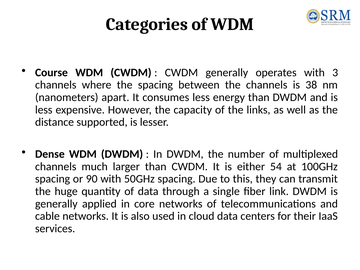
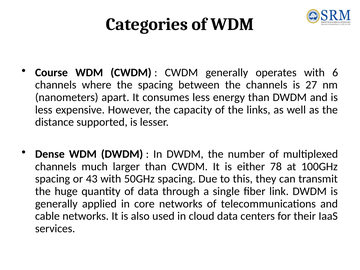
3: 3 -> 6 (335, 73)
38: 38 -> 27 (311, 85)
54: 54 -> 78 (276, 167)
90: 90 -> 43 (92, 179)
